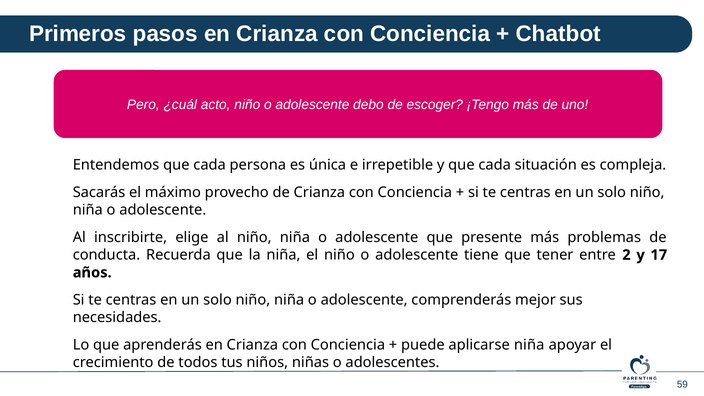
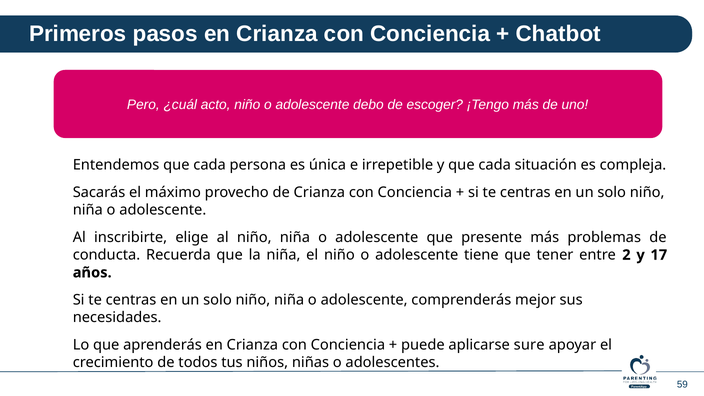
aplicarse niña: niña -> sure (529, 345)
